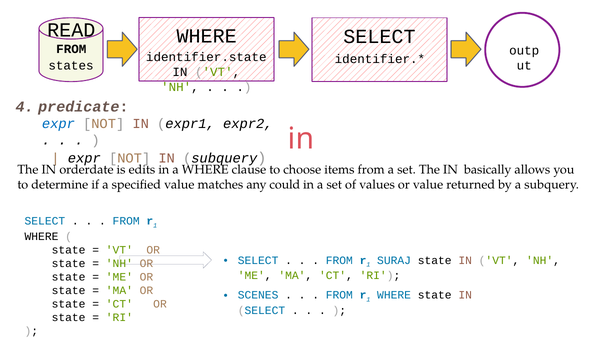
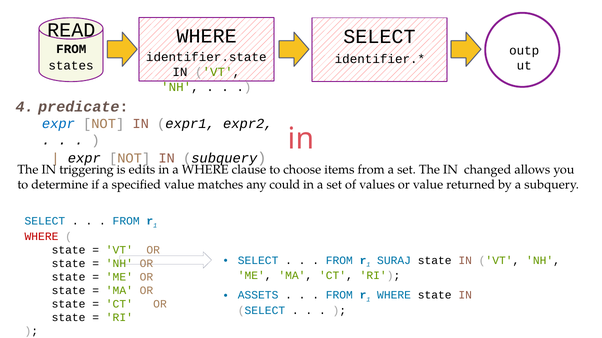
orderdate: orderdate -> triggering (86, 170)
basically: basically -> changed (488, 170)
WHERE colour: black -> red (41, 237)
SCENES: SCENES -> ASSETS (258, 296)
